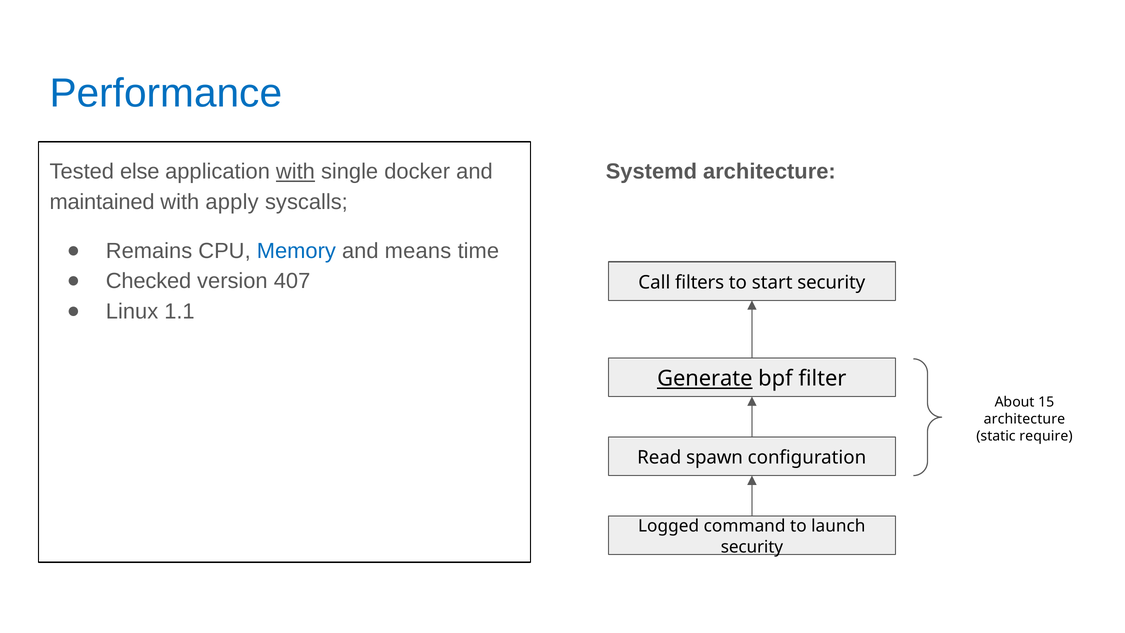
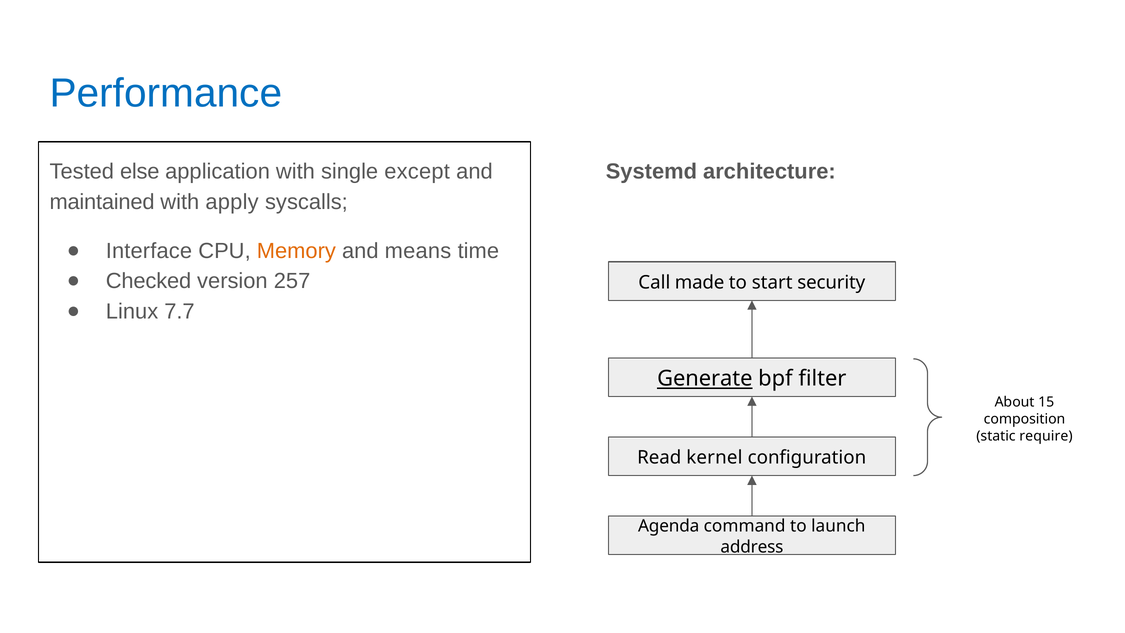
with underline: present -> none (295, 172)
docker: docker -> except (417, 172)
Remains: Remains -> Interface (149, 251)
Memory colour: blue -> orange (296, 251)
407: 407 -> 257 (292, 281)
filters: filters -> made (700, 282)
1.1: 1.1 -> 7.7 (179, 311)
architecture: architecture -> composition (1024, 419)
spawn: spawn -> kernel (714, 457)
Logged: Logged -> Agenda (669, 526)
security: security -> address (752, 547)
